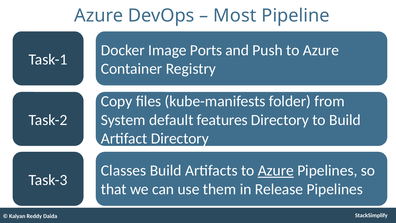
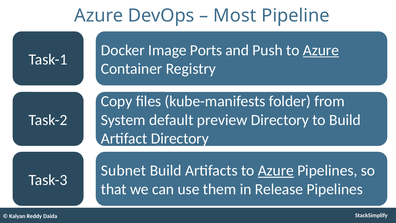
Azure underline: none -> present (321, 50)
features: features -> preview (222, 120)
Classes: Classes -> Subnet (124, 170)
